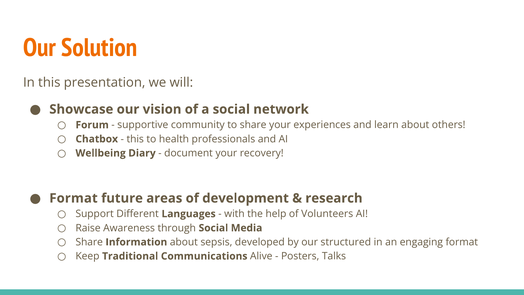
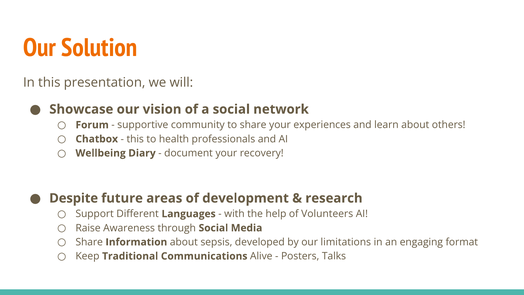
Format: Format -> Despite (74, 198)
structured: structured -> limitations (346, 242)
